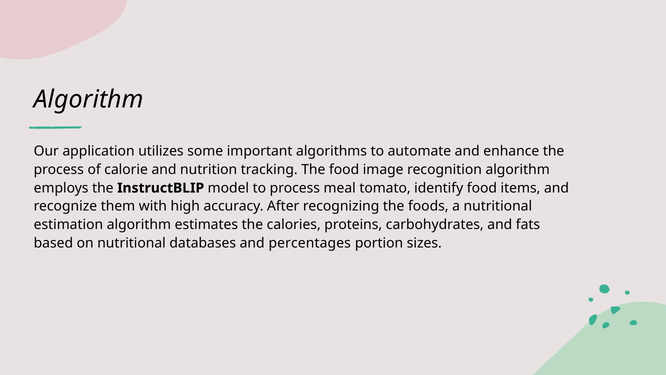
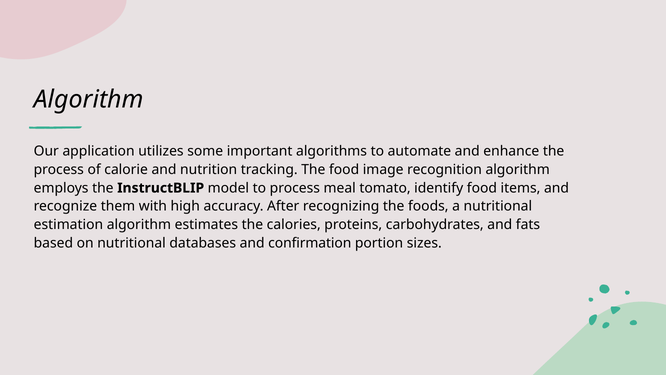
percentages: percentages -> confirmation (310, 243)
